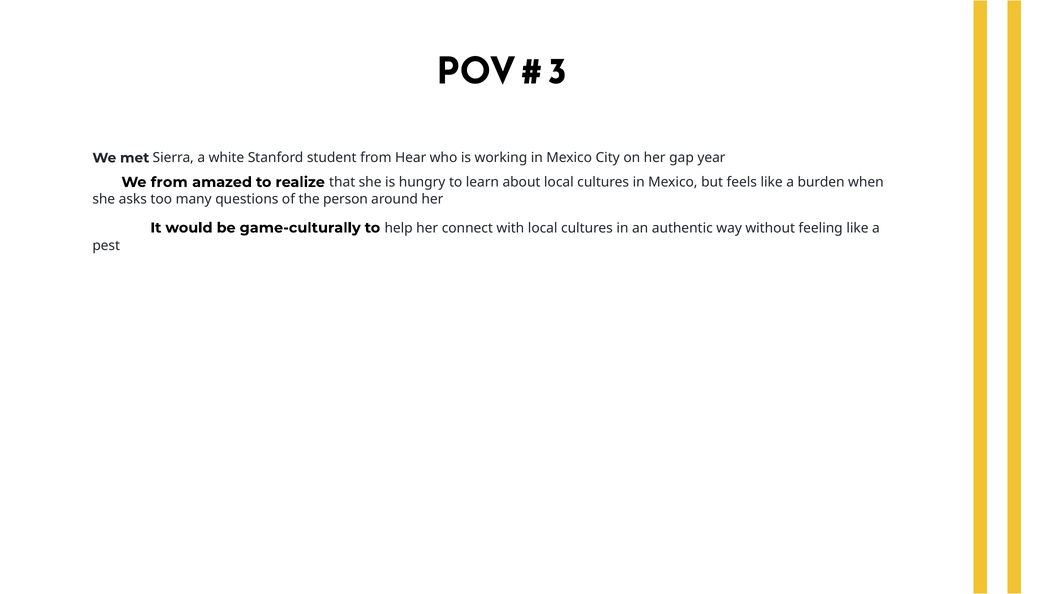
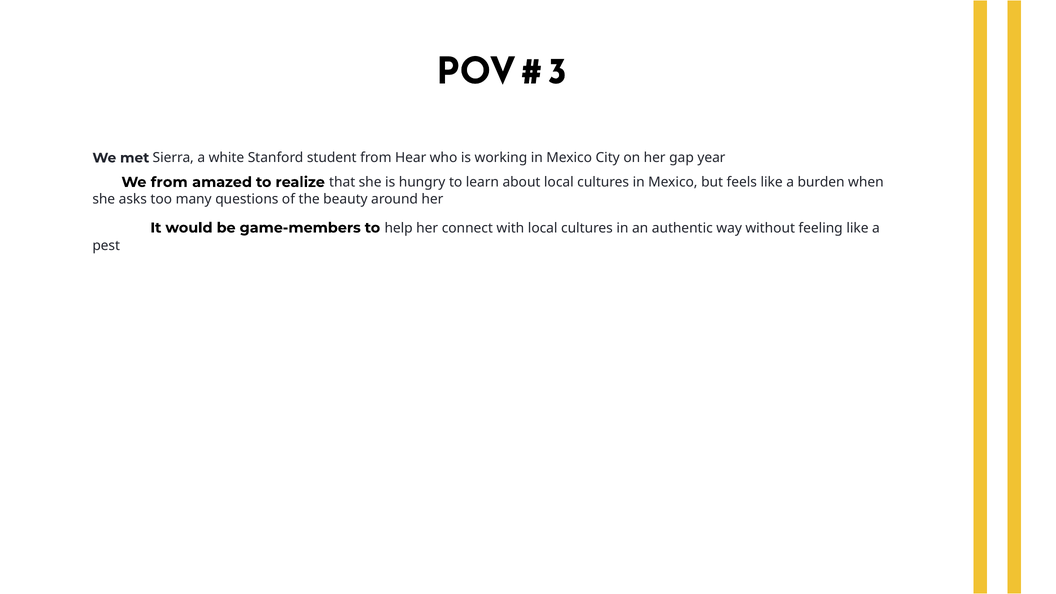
person: person -> beauty (345, 199)
game-culturally: game-culturally -> game-members (300, 228)
